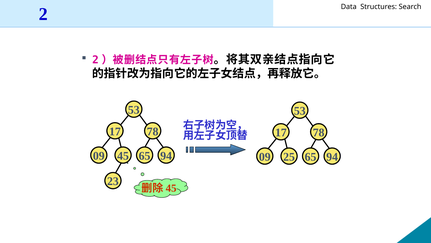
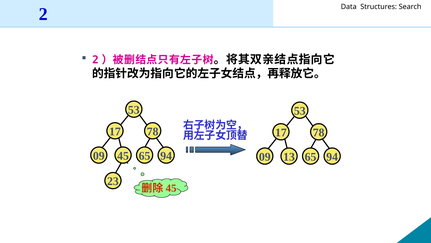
25: 25 -> 13 (289, 157)
